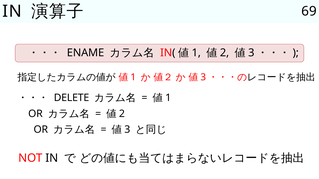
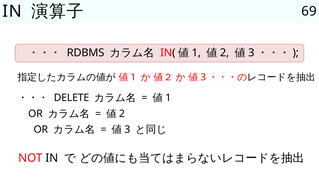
ENAME: ENAME -> RDBMS (86, 53)
